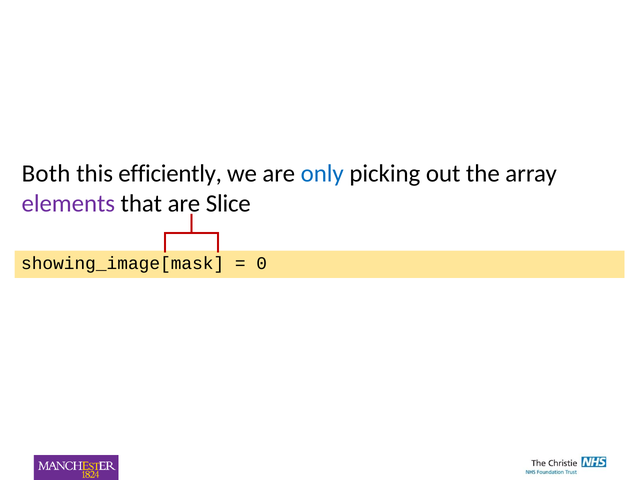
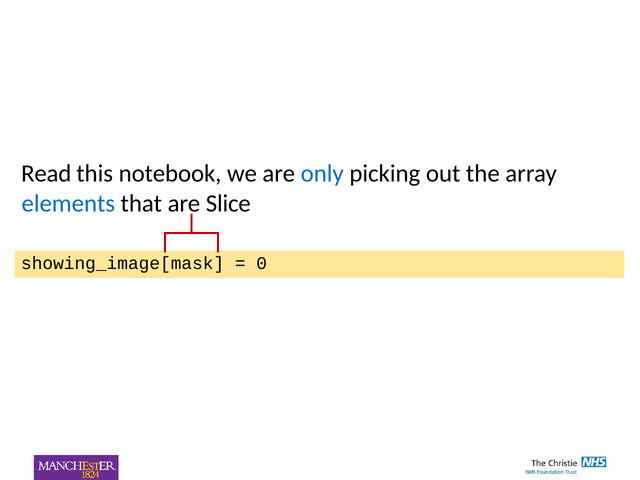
Both: Both -> Read (46, 174)
efficiently: efficiently -> notebook (170, 174)
elements colour: purple -> blue (68, 204)
